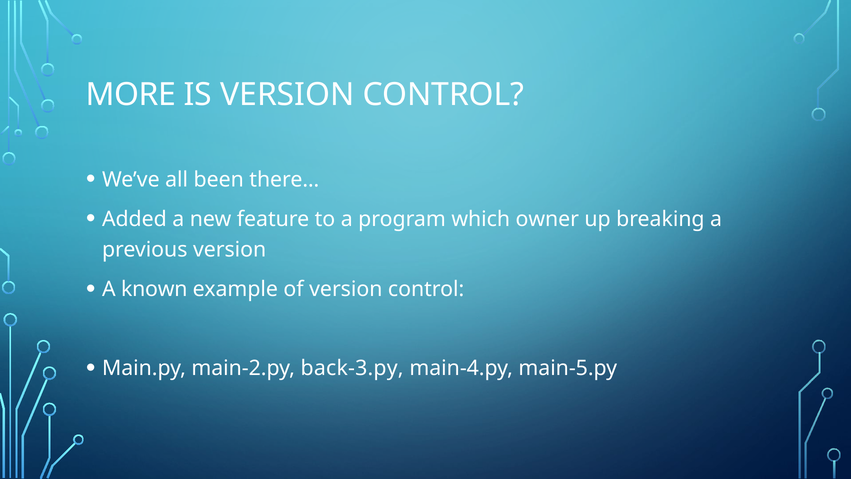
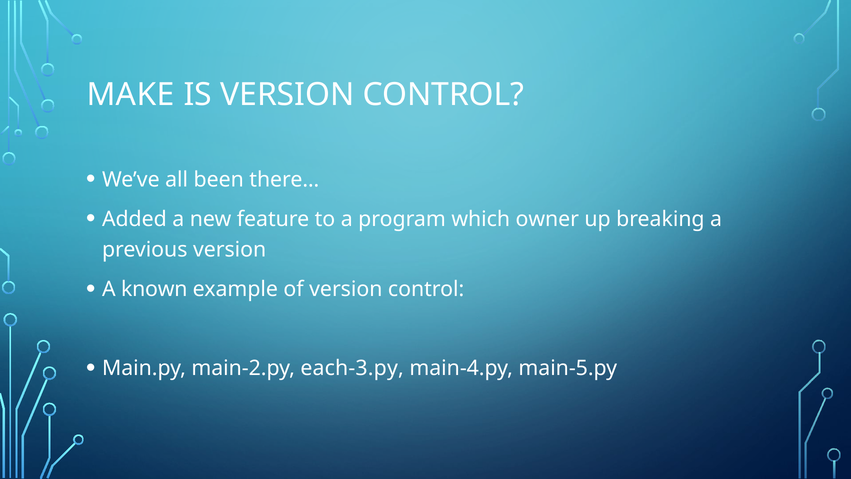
MORE: MORE -> MAKE (131, 95)
back-3.py: back-3.py -> each-3.py (352, 368)
